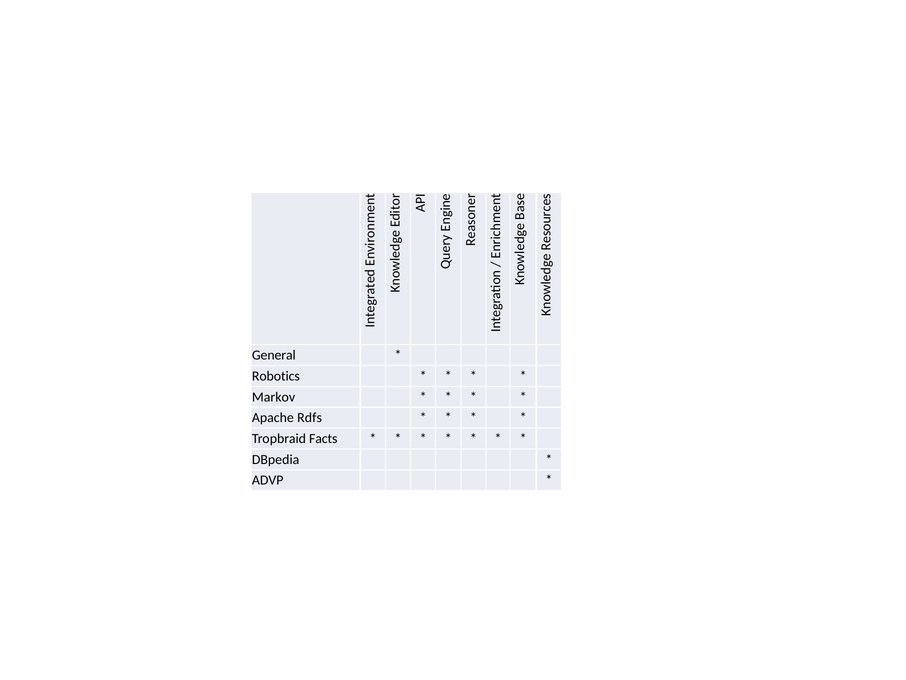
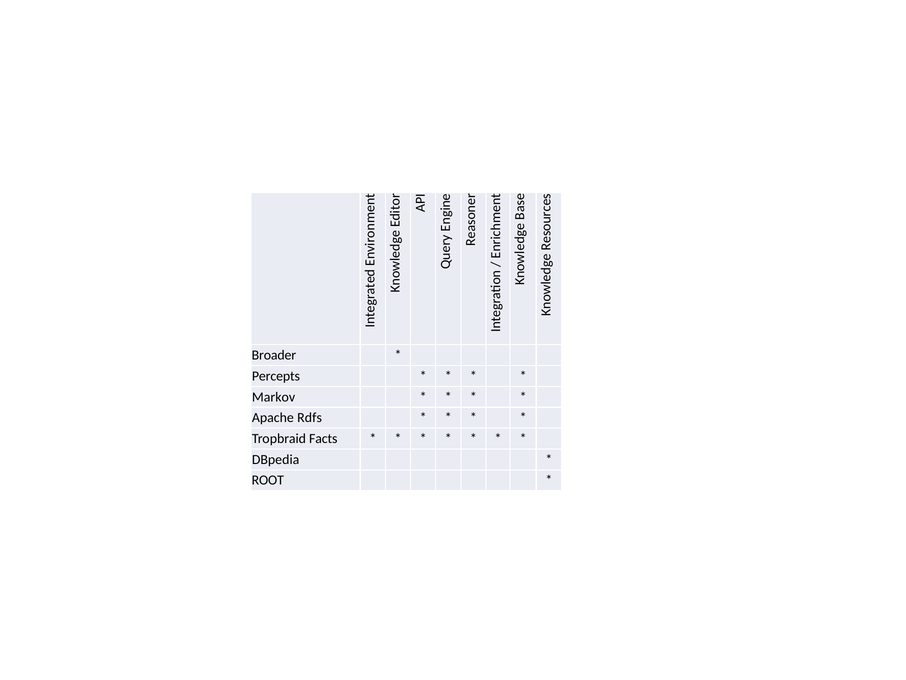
General: General -> Broader (274, 355)
Robotics: Robotics -> Percepts (276, 376)
ADVP: ADVP -> ROOT (268, 480)
